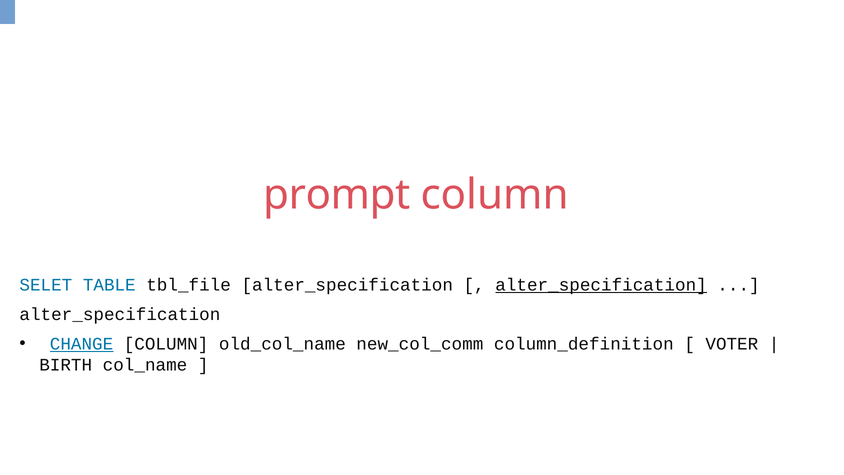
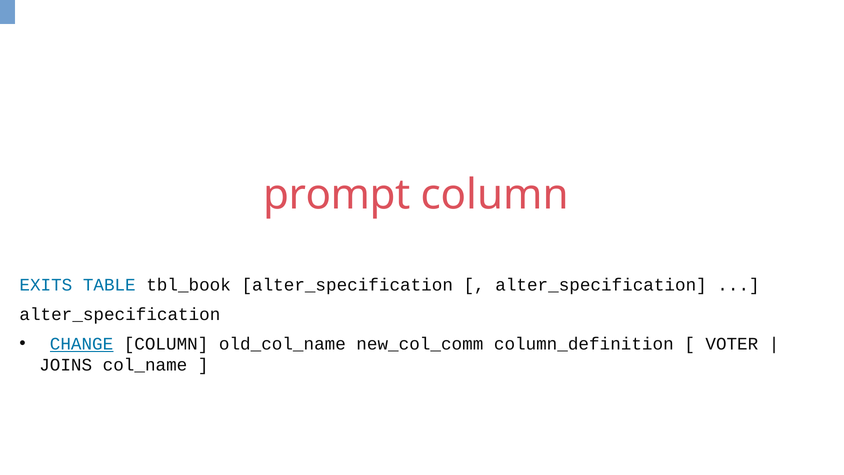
SELET: SELET -> EXITS (46, 285)
tbl_file: tbl_file -> tbl_book (189, 285)
alter_specification underline: present -> none (601, 285)
BIRTH: BIRTH -> JOINS (66, 365)
